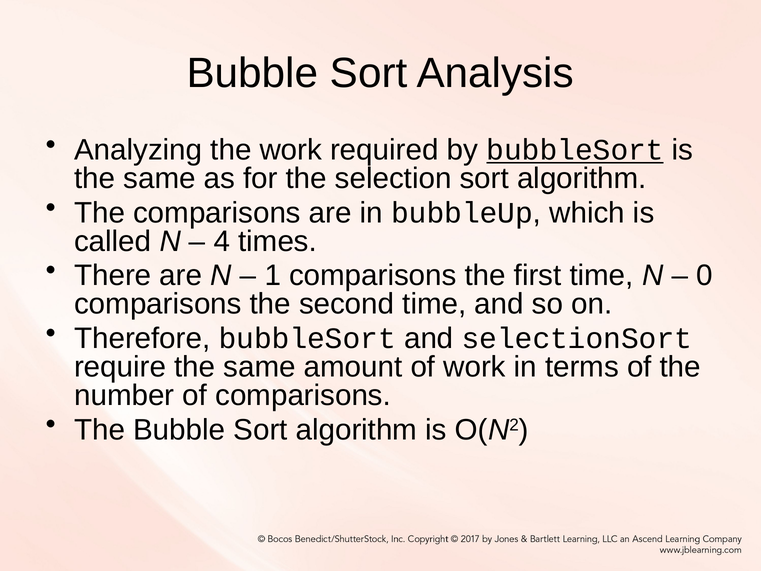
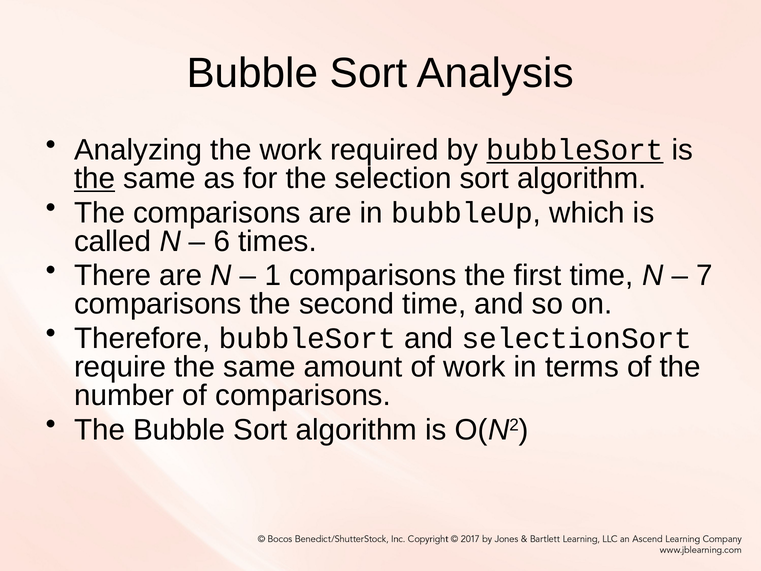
the underline: none -> present (95, 178)
4: 4 -> 6 (222, 241)
0: 0 -> 7 (705, 276)
